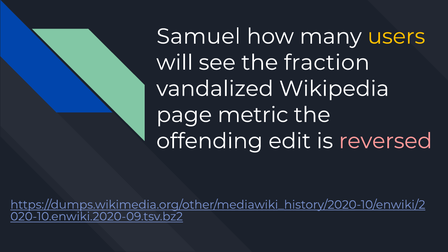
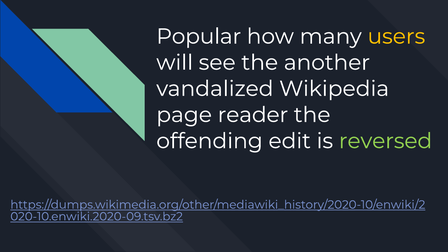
Samuel: Samuel -> Popular (199, 36)
fraction: fraction -> another (327, 63)
metric: metric -> reader (253, 115)
reversed colour: pink -> light green (385, 141)
